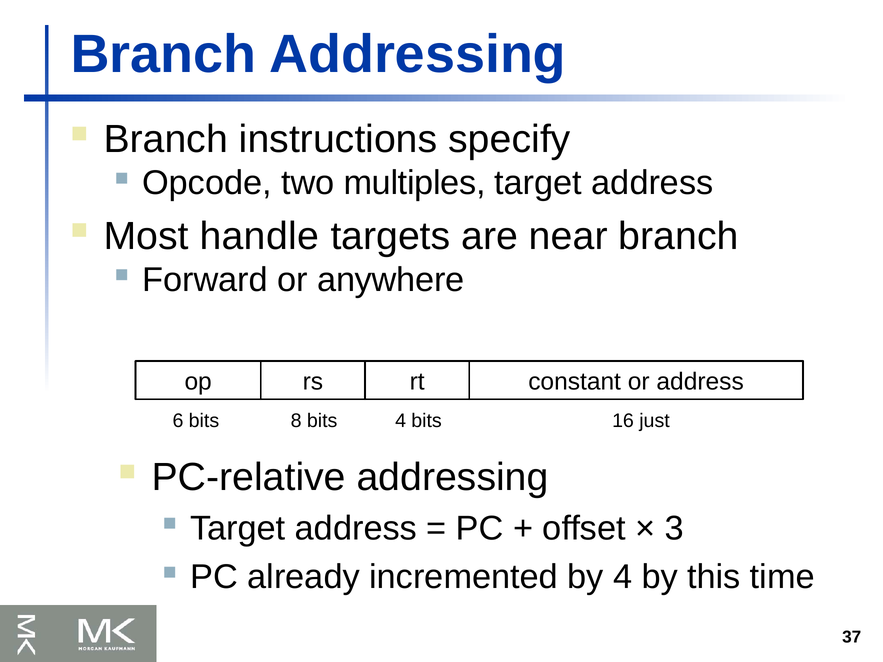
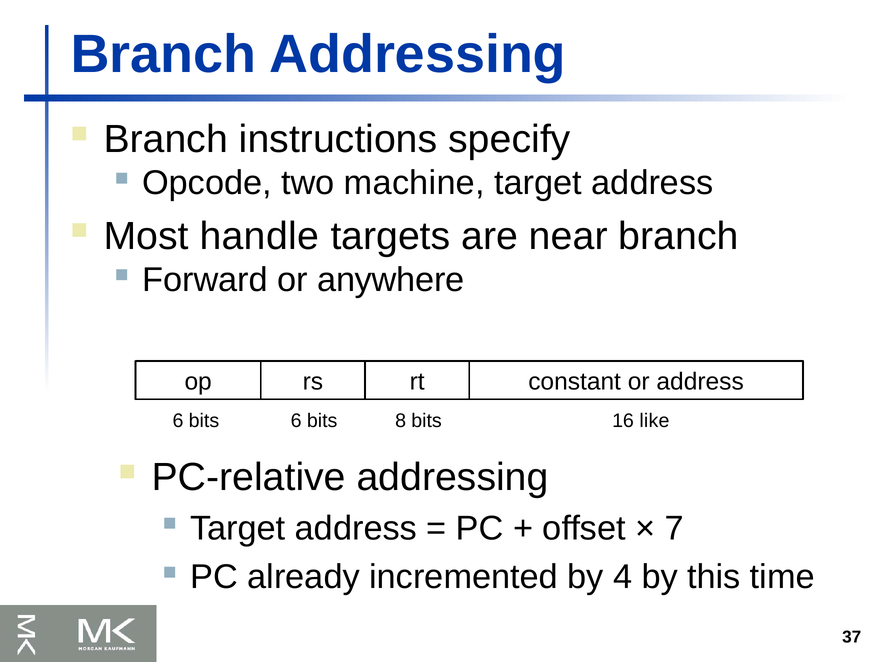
multiples: multiples -> machine (414, 183)
bits 8: 8 -> 6 (296, 421)
bits 4: 4 -> 8 (401, 421)
just: just -> like (654, 421)
3: 3 -> 7 (674, 529)
